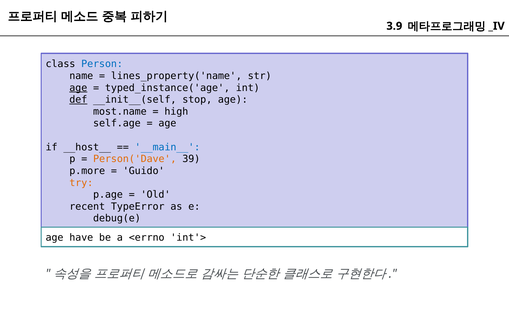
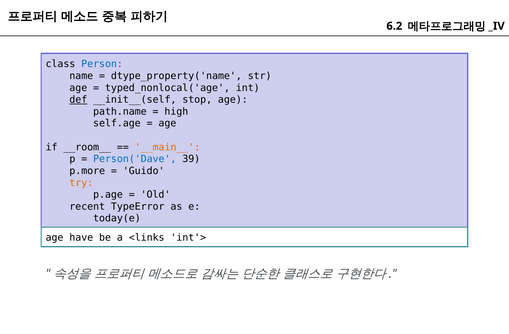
3.9: 3.9 -> 6.2 (394, 26)
lines_property('name: lines_property('name -> dtype_property('name (176, 76)
age underline: present -> none (78, 88)
typed_instance('age: typed_instance('age -> typed_nonlocal('age (167, 88)
most.name: most.name -> path.name (120, 112)
__host__: __host__ -> __room__ (87, 147)
__main__ colour: blue -> orange (167, 147)
Person('Dave colour: orange -> blue (135, 159)
debug(e: debug(e -> today(e (117, 219)
<errno: <errno -> <links (147, 238)
